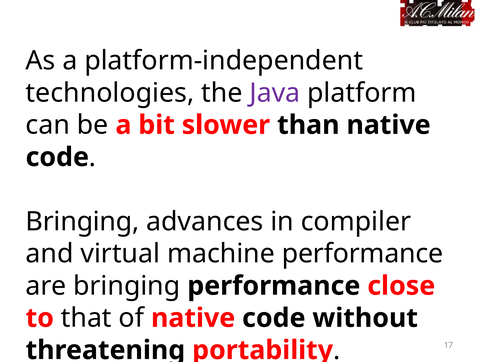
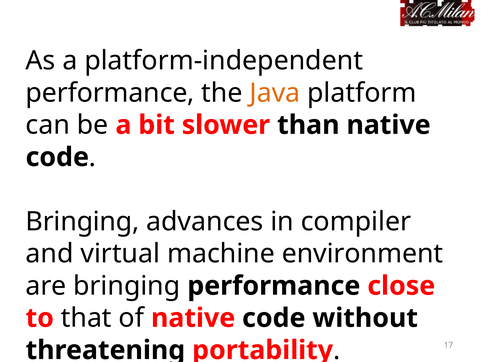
technologies: technologies -> performance (110, 93)
Java colour: purple -> orange (275, 93)
machine performance: performance -> environment (362, 253)
